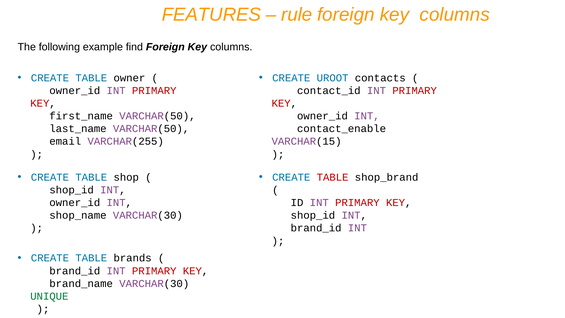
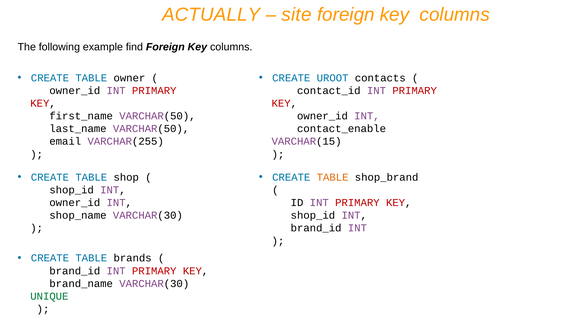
FEATURES: FEATURES -> ACTUALLY (211, 15)
rule: rule -> site (297, 15)
TABLE colour: red -> orange (333, 177)
